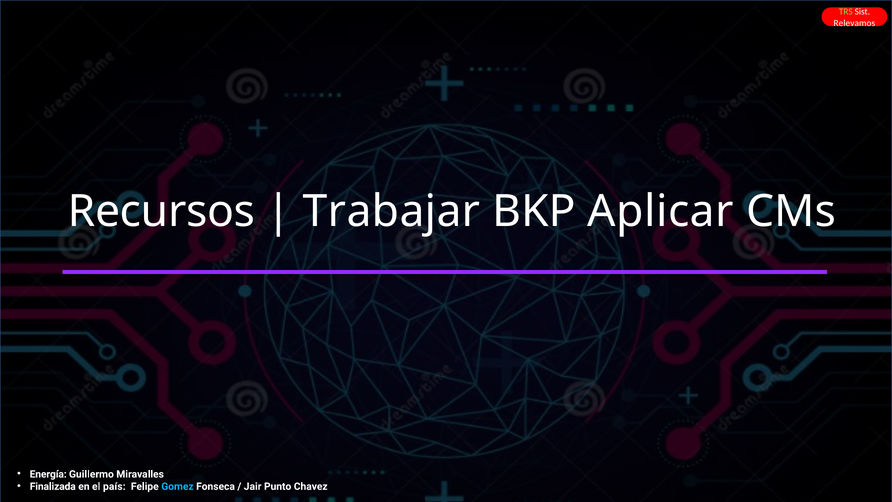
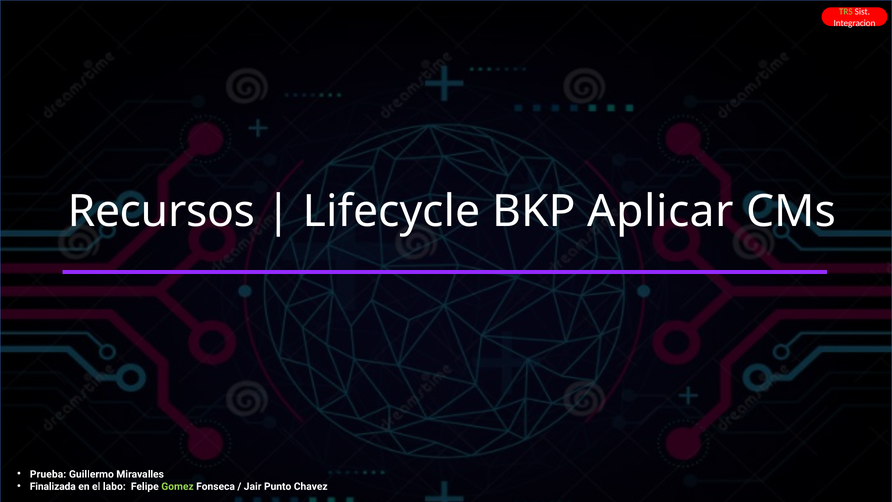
Relevamos: Relevamos -> Integracion (854, 23)
Trabajar: Trabajar -> Lifecycle (392, 211)
Energía: Energía -> Prueba (48, 474)
país: país -> labo (114, 486)
Gomez colour: light blue -> light green (177, 486)
